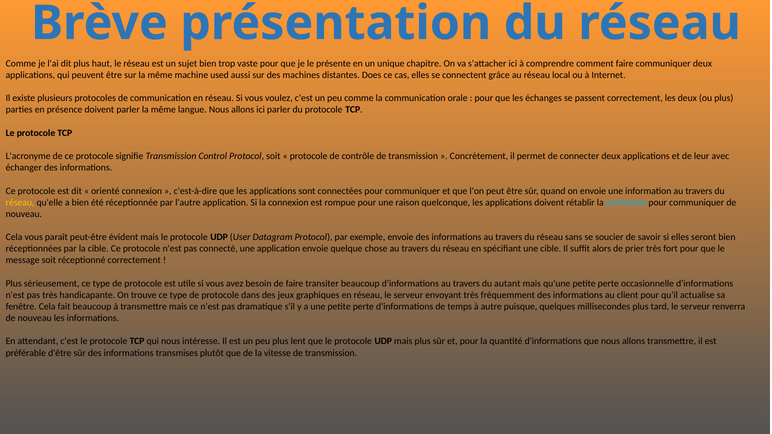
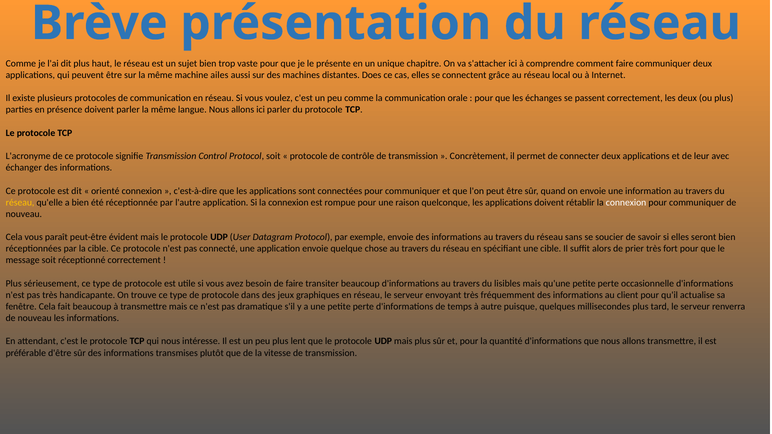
used: used -> ailes (219, 75)
connexion colour: light blue -> white (626, 203)
autant: autant -> lisibles (507, 284)
